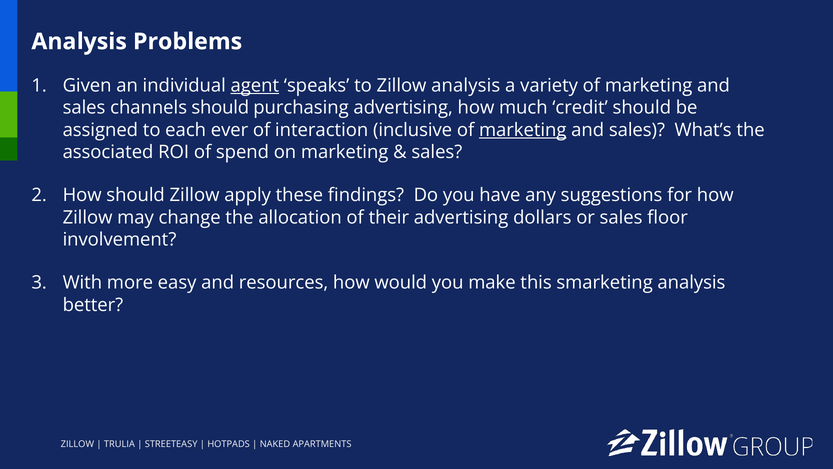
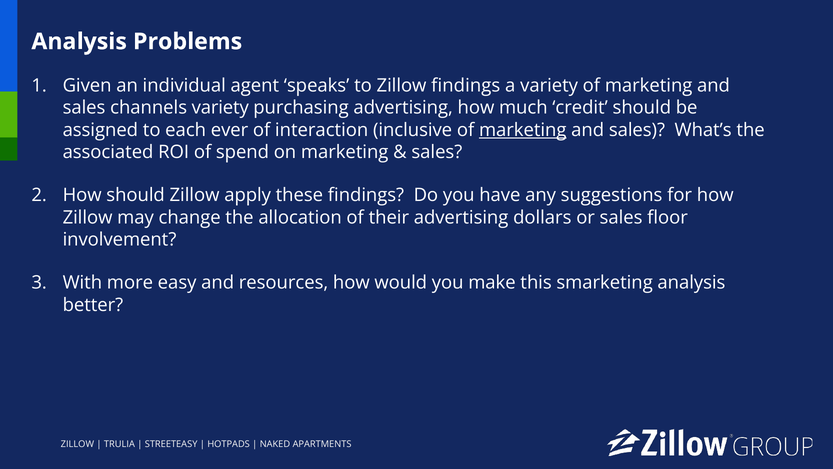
agent underline: present -> none (255, 85)
Zillow analysis: analysis -> findings (466, 85)
channels should: should -> variety (220, 108)
